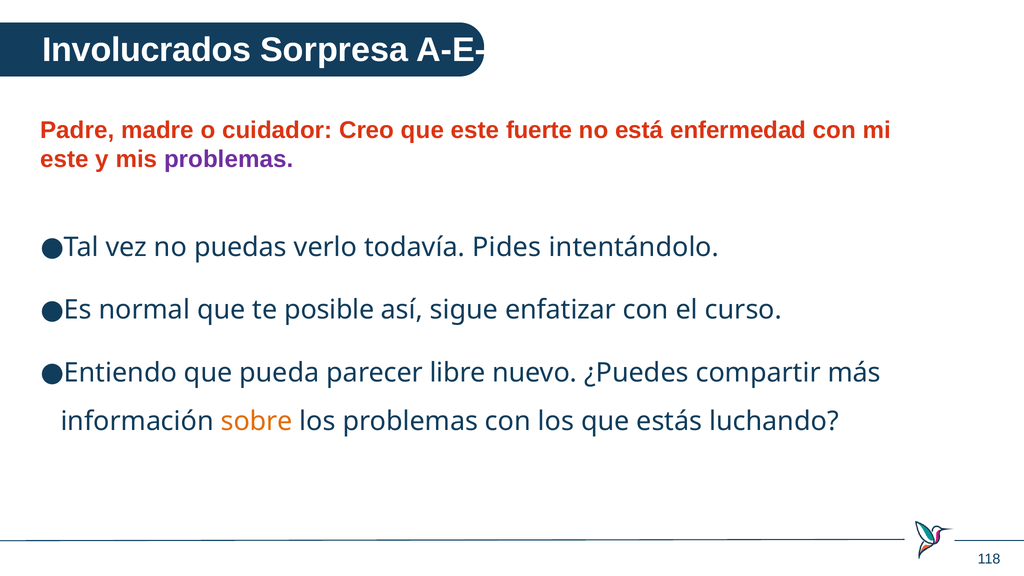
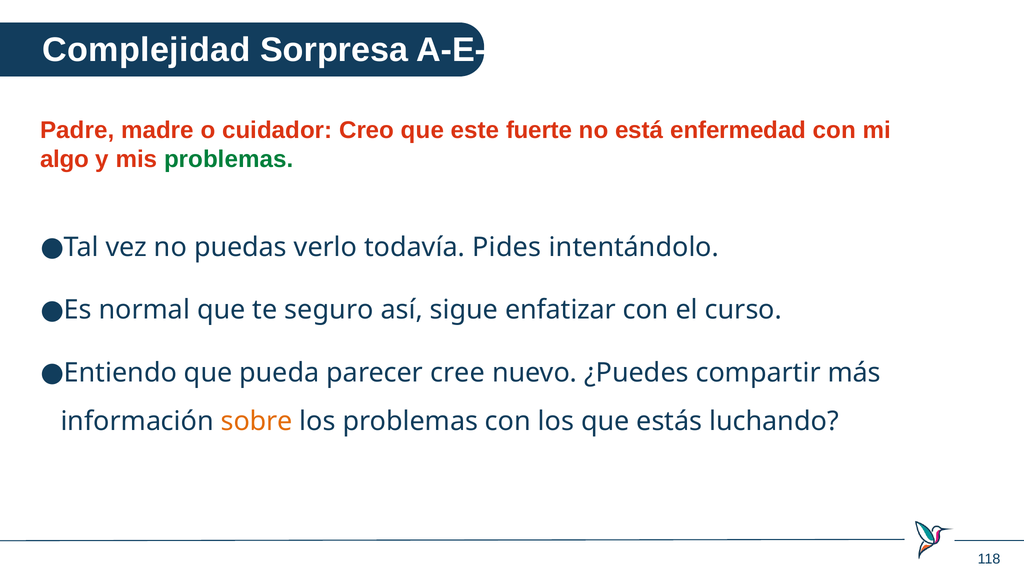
Involucrados: Involucrados -> Complejidad (146, 50)
este: este -> algo (65, 159)
problemas colour: purple -> green (229, 159)
posible: posible -> seguro (329, 310)
libre: libre -> cree (458, 373)
